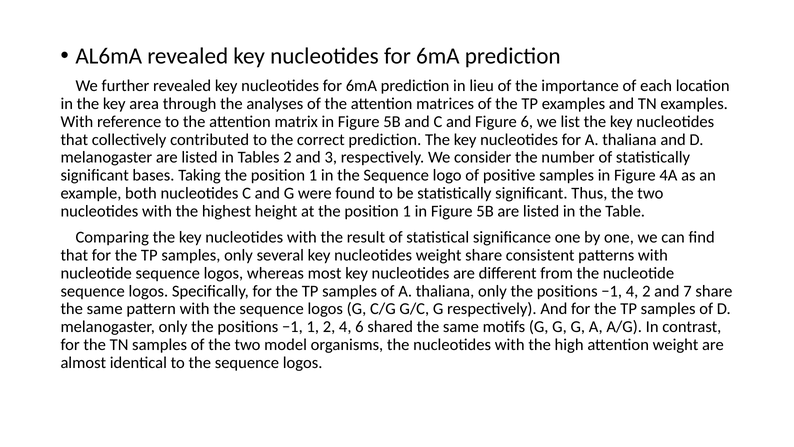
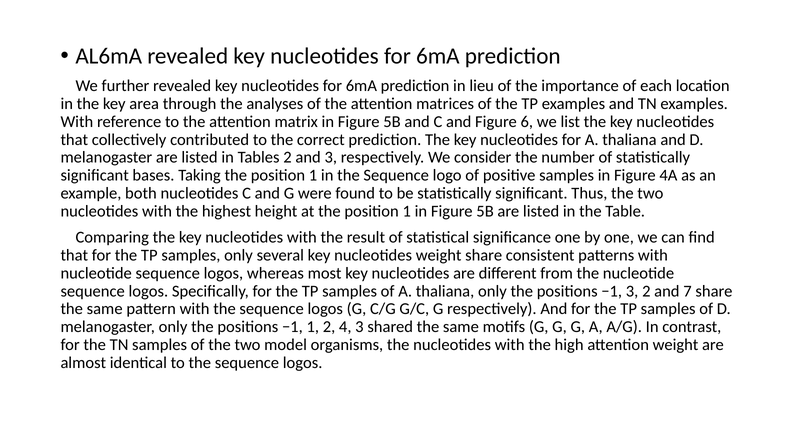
−1 4: 4 -> 3 (632, 291)
4 6: 6 -> 3 (359, 327)
